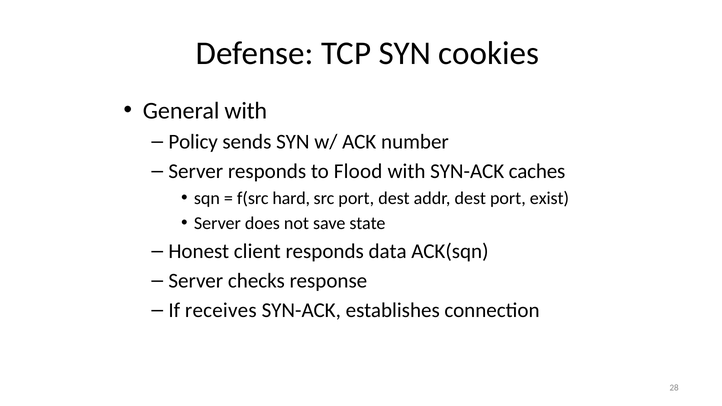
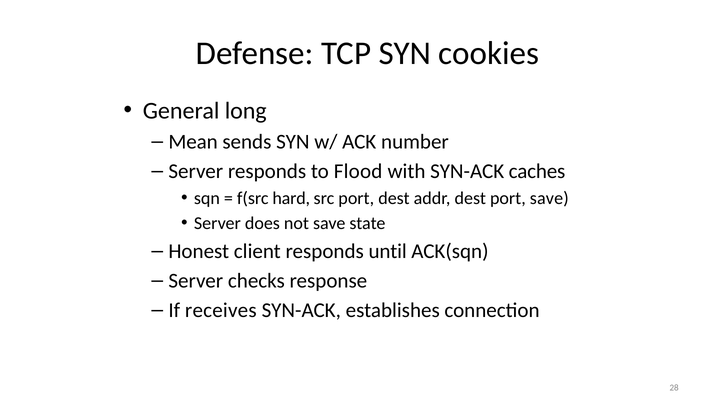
General with: with -> long (246, 111)
Policy: Policy -> Mean (193, 142)
port exist: exist -> save (549, 198)
data: data -> until (388, 251)
